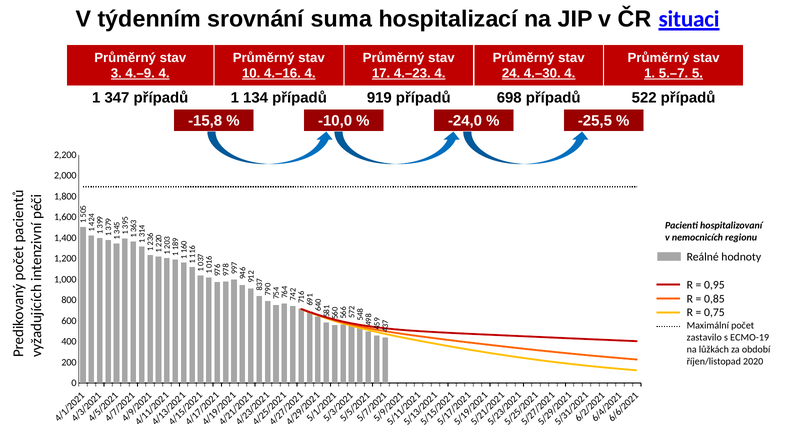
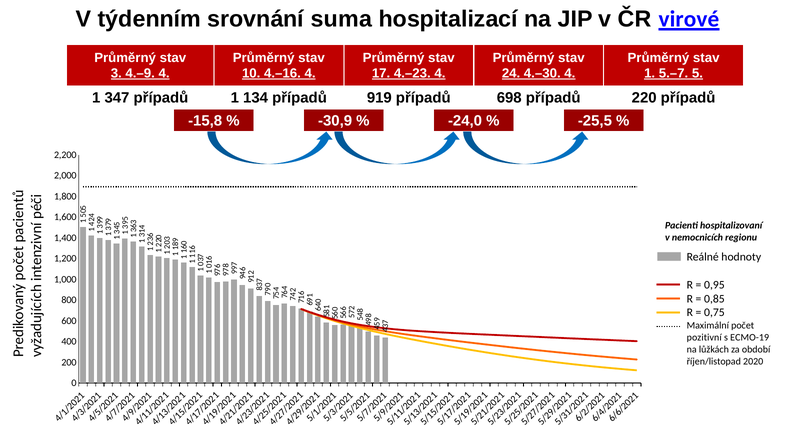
situaci: situaci -> virové (689, 19)
522: 522 -> 220 (644, 98)
-10,0: -10,0 -> -30,9 (335, 121)
zastavilo: zastavilo -> pozitivní (704, 338)
